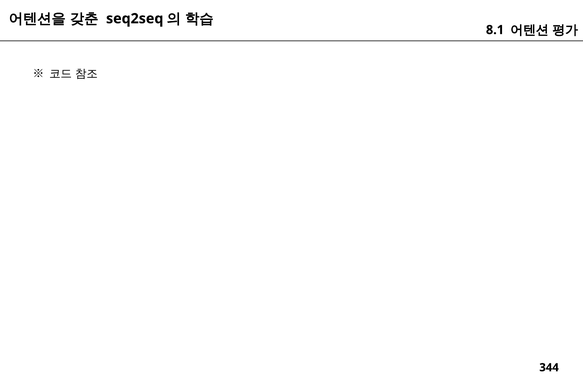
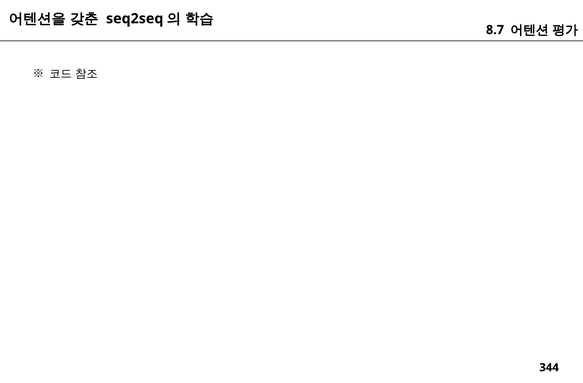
8.1: 8.1 -> 8.7 (495, 30)
